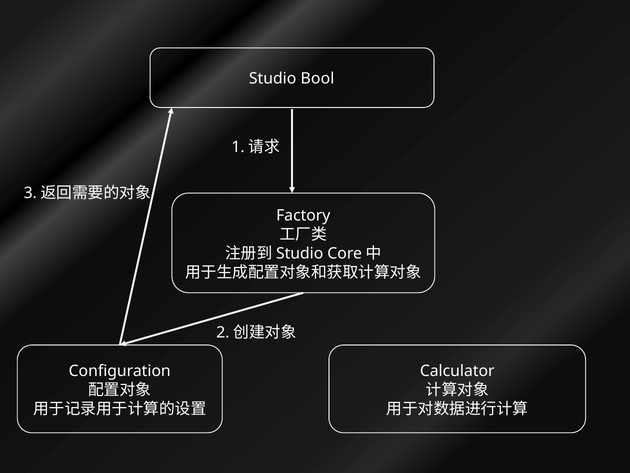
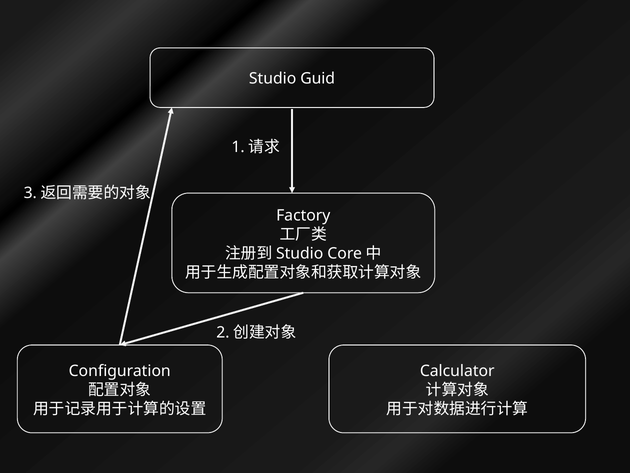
Bool: Bool -> Guid (318, 79)
